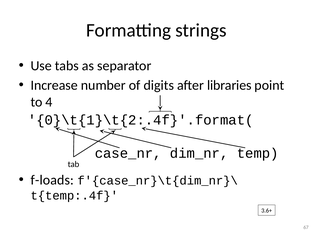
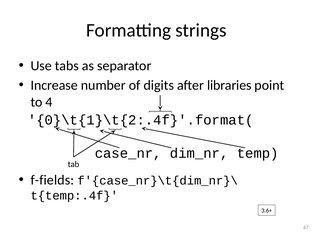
f-loads: f-loads -> f-fields (52, 180)
